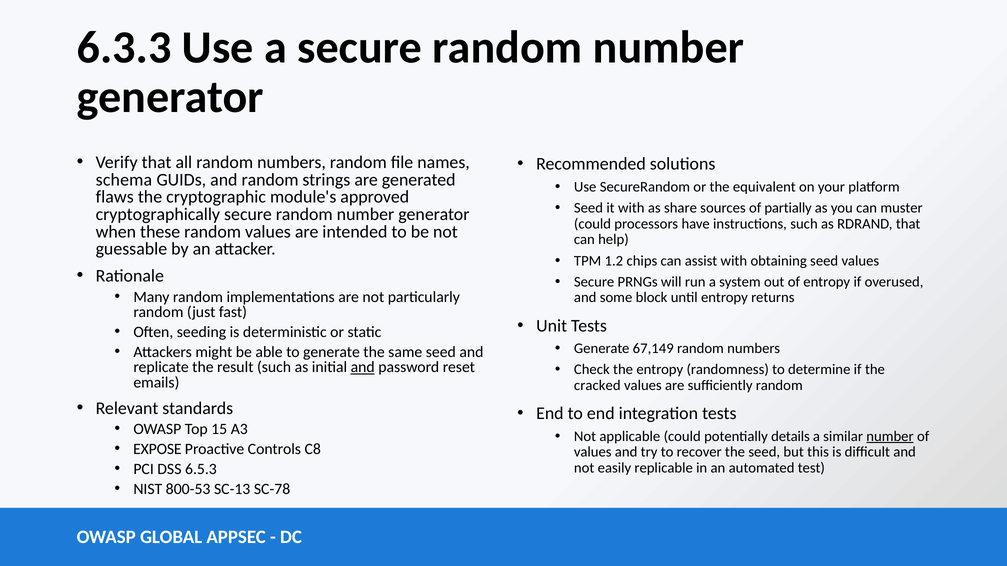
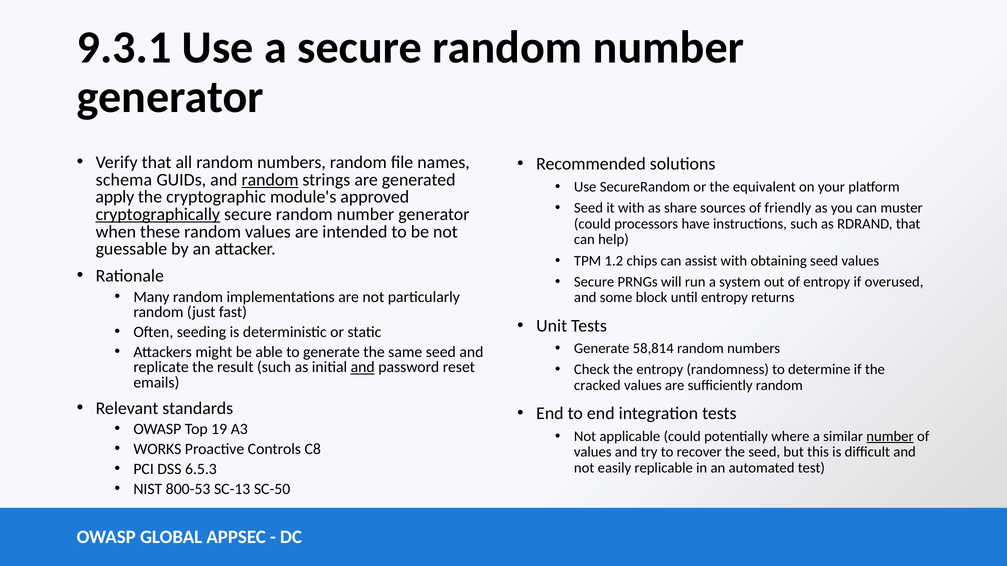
6.3.3: 6.3.3 -> 9.3.1 (124, 47)
random underline: none -> present (270, 180)
flaws: flaws -> apply (115, 197)
partially: partially -> friendly (788, 208)
cryptographically underline: none -> present (158, 215)
67,149: 67,149 -> 58,814 (653, 349)
15: 15 -> 19 (219, 430)
details: details -> where (790, 437)
EXPOSE: EXPOSE -> WORKS (157, 450)
SC-78: SC-78 -> SC-50 (272, 490)
